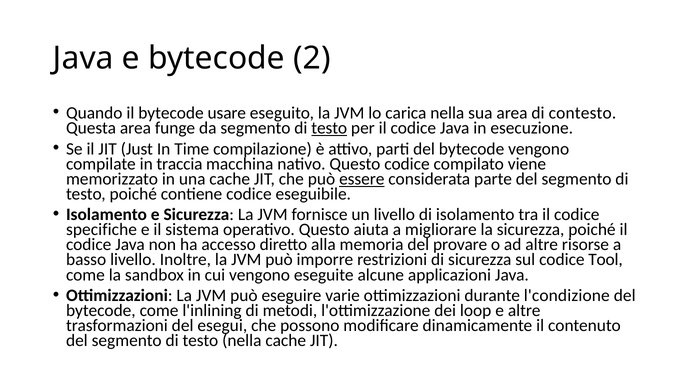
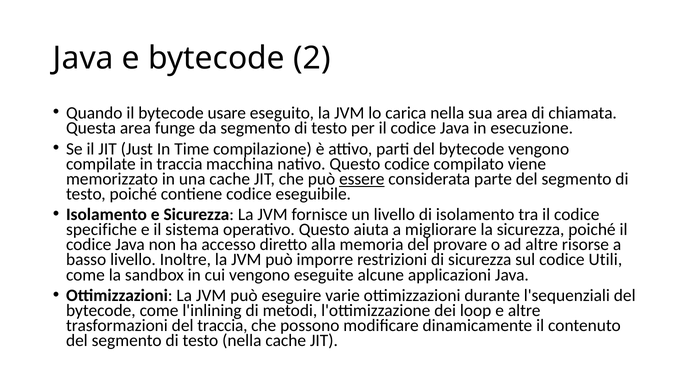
contesto: contesto -> chiamata (583, 113)
testo underline: present -> none (329, 128)
Tool: Tool -> Utili (605, 260)
l'condizione: l'condizione -> l'sequenziali (567, 296)
del esegui: esegui -> traccia (222, 326)
